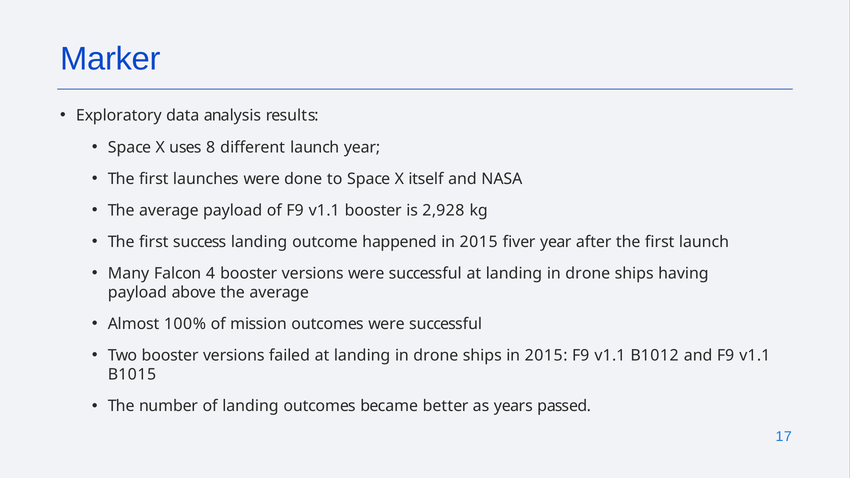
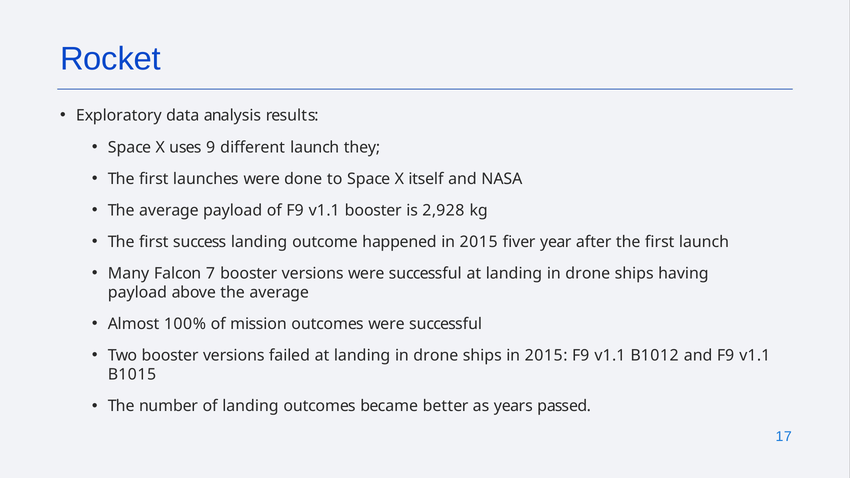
Marker: Marker -> Rocket (110, 59)
8: 8 -> 9 (211, 147)
launch year: year -> they (362, 147)
4: 4 -> 7 (210, 273)
